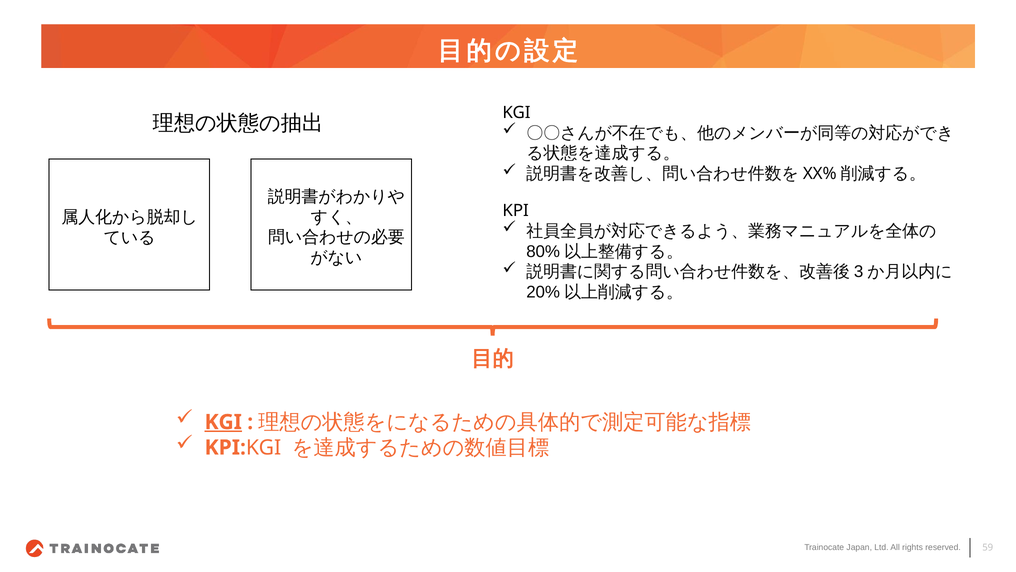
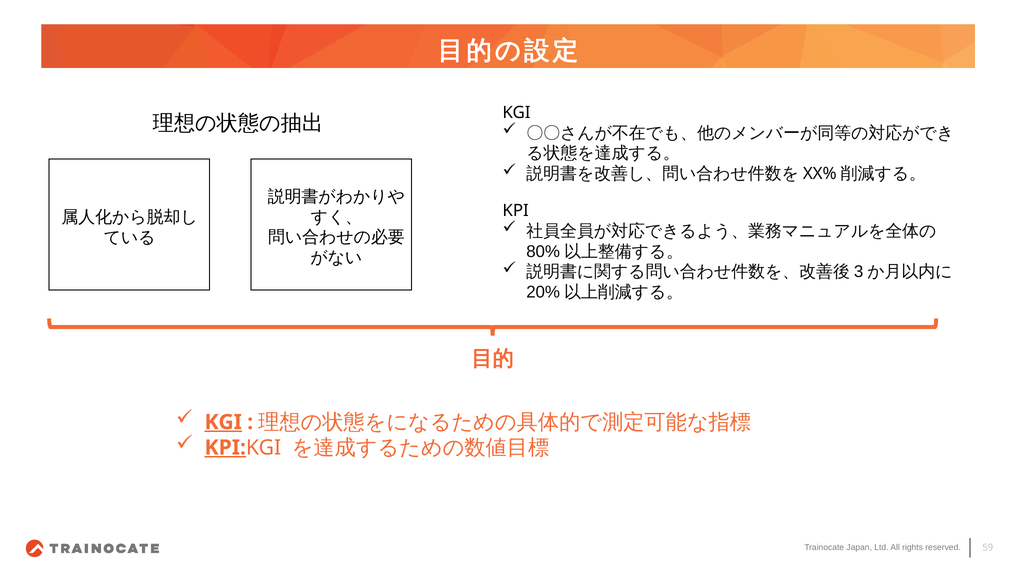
KPI underline: none -> present (225, 447)
